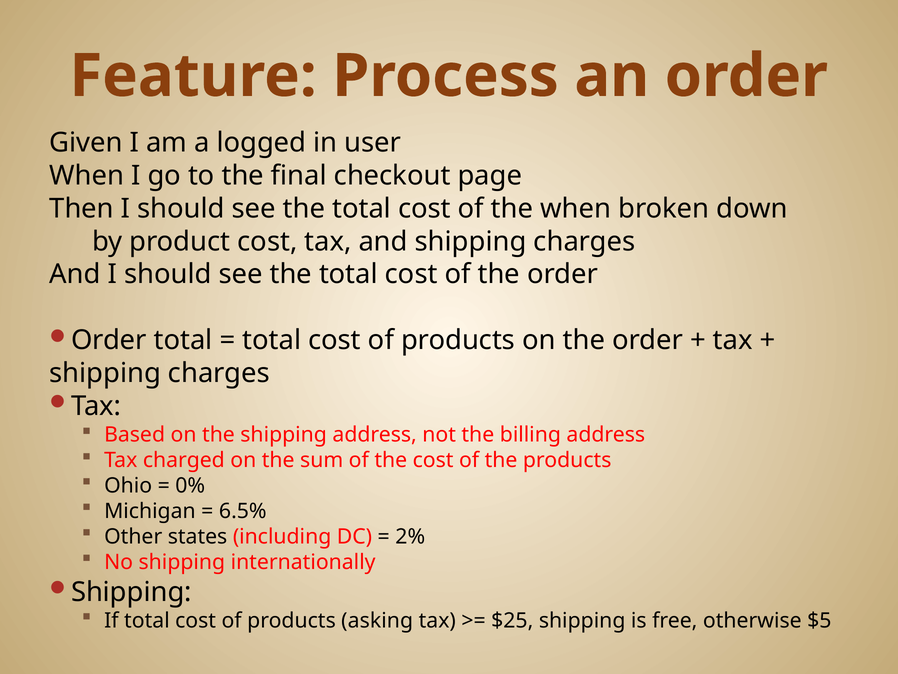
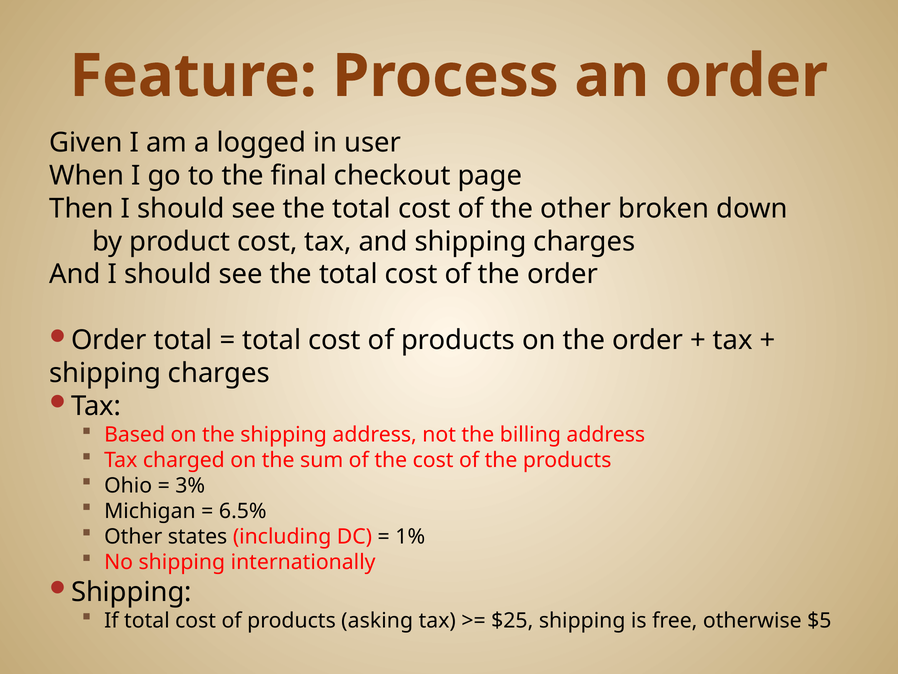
the when: when -> other (576, 208)
0%: 0% -> 3% (190, 486)
2%: 2% -> 1% (410, 536)
